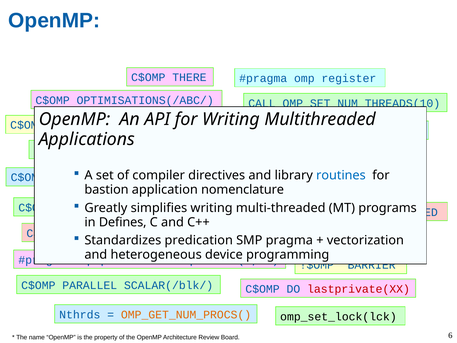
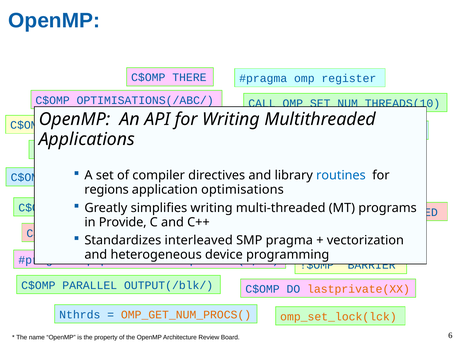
bastion: bastion -> regions (107, 190)
nomenclature: nomenclature -> optimisations (242, 190)
Defines: Defines -> Provide (123, 222)
predication: predication -> interleaved (199, 240)
SCALAR(/blk/: SCALAR(/blk/ -> OUTPUT(/blk/ (169, 285)
lastprivate(XX colour: red -> orange (359, 289)
omp_set_lock(lck colour: black -> orange (338, 316)
